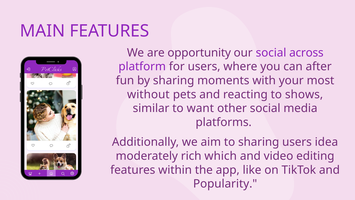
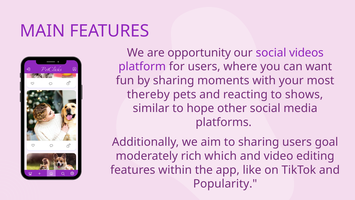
across: across -> videos (306, 53)
after: after -> want (319, 66)
without: without -> thereby (148, 94)
want: want -> hope (200, 108)
idea: idea -> goal (326, 142)
